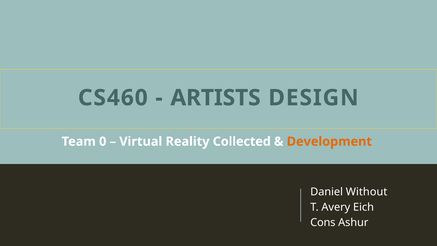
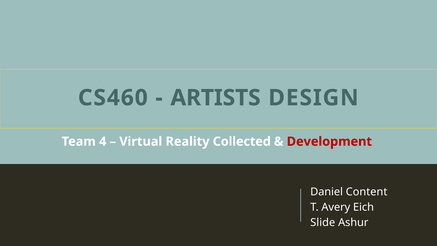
0: 0 -> 4 (103, 141)
Development colour: orange -> red (329, 141)
Without: Without -> Content (367, 192)
Cons: Cons -> Slide (323, 223)
